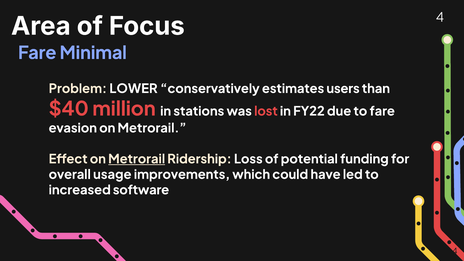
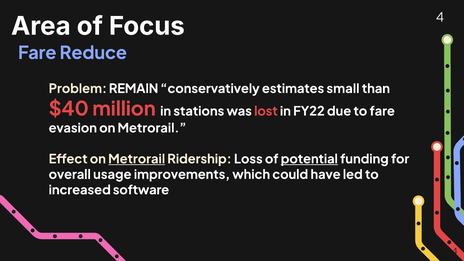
Minimal: Minimal -> Reduce (93, 53)
LOWER: LOWER -> REMAIN (134, 89)
users: users -> small (343, 89)
potential underline: none -> present (309, 159)
